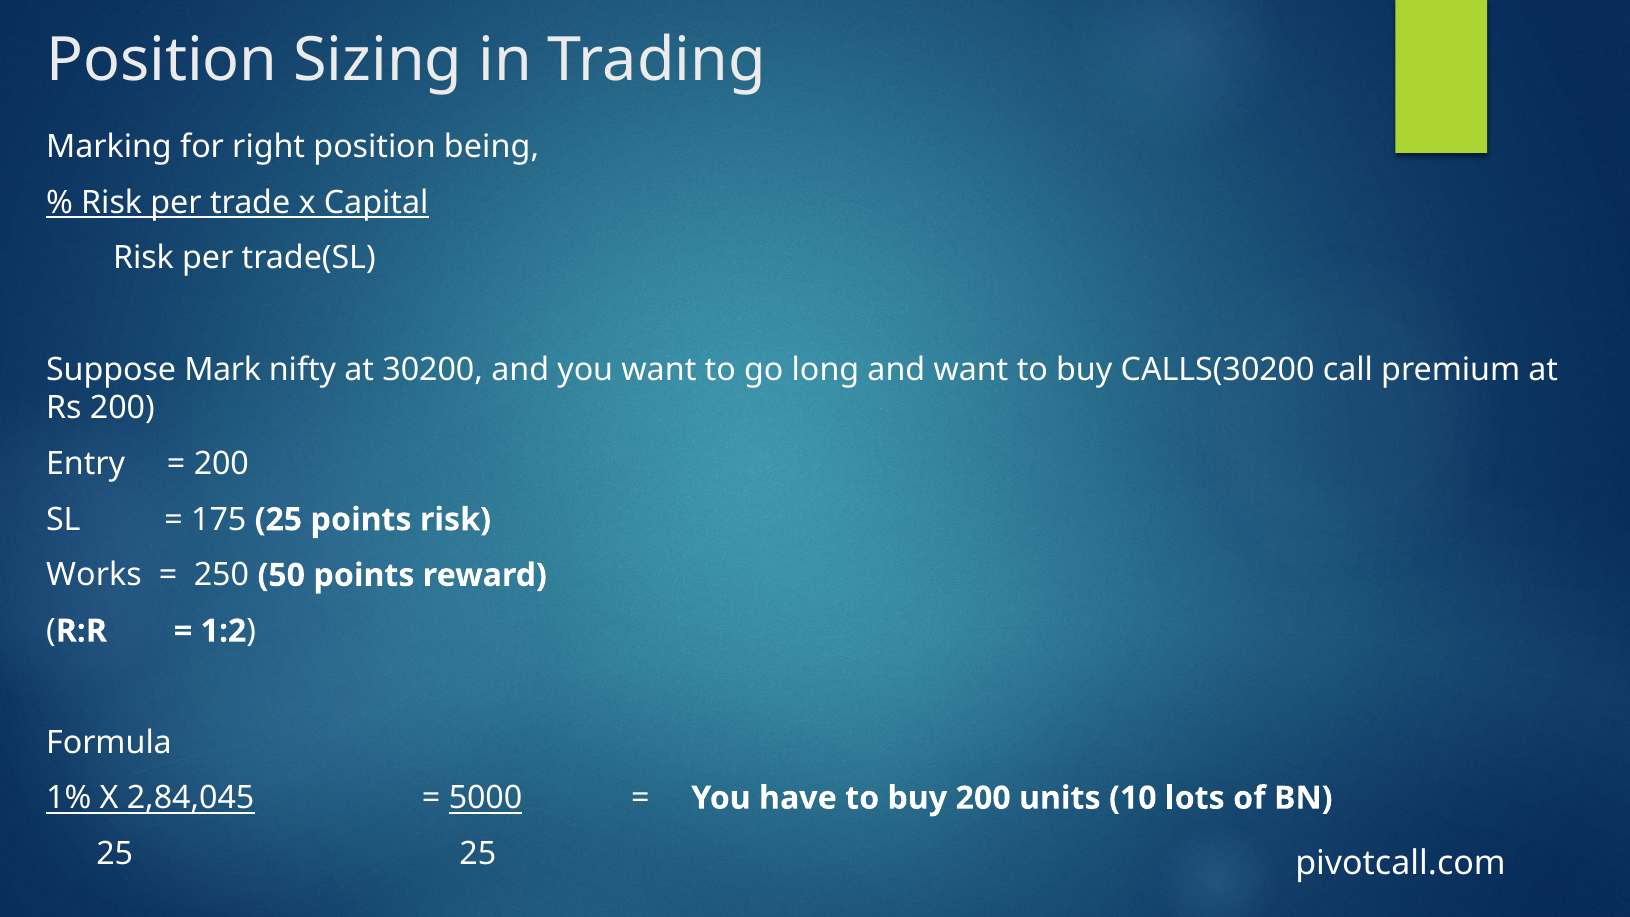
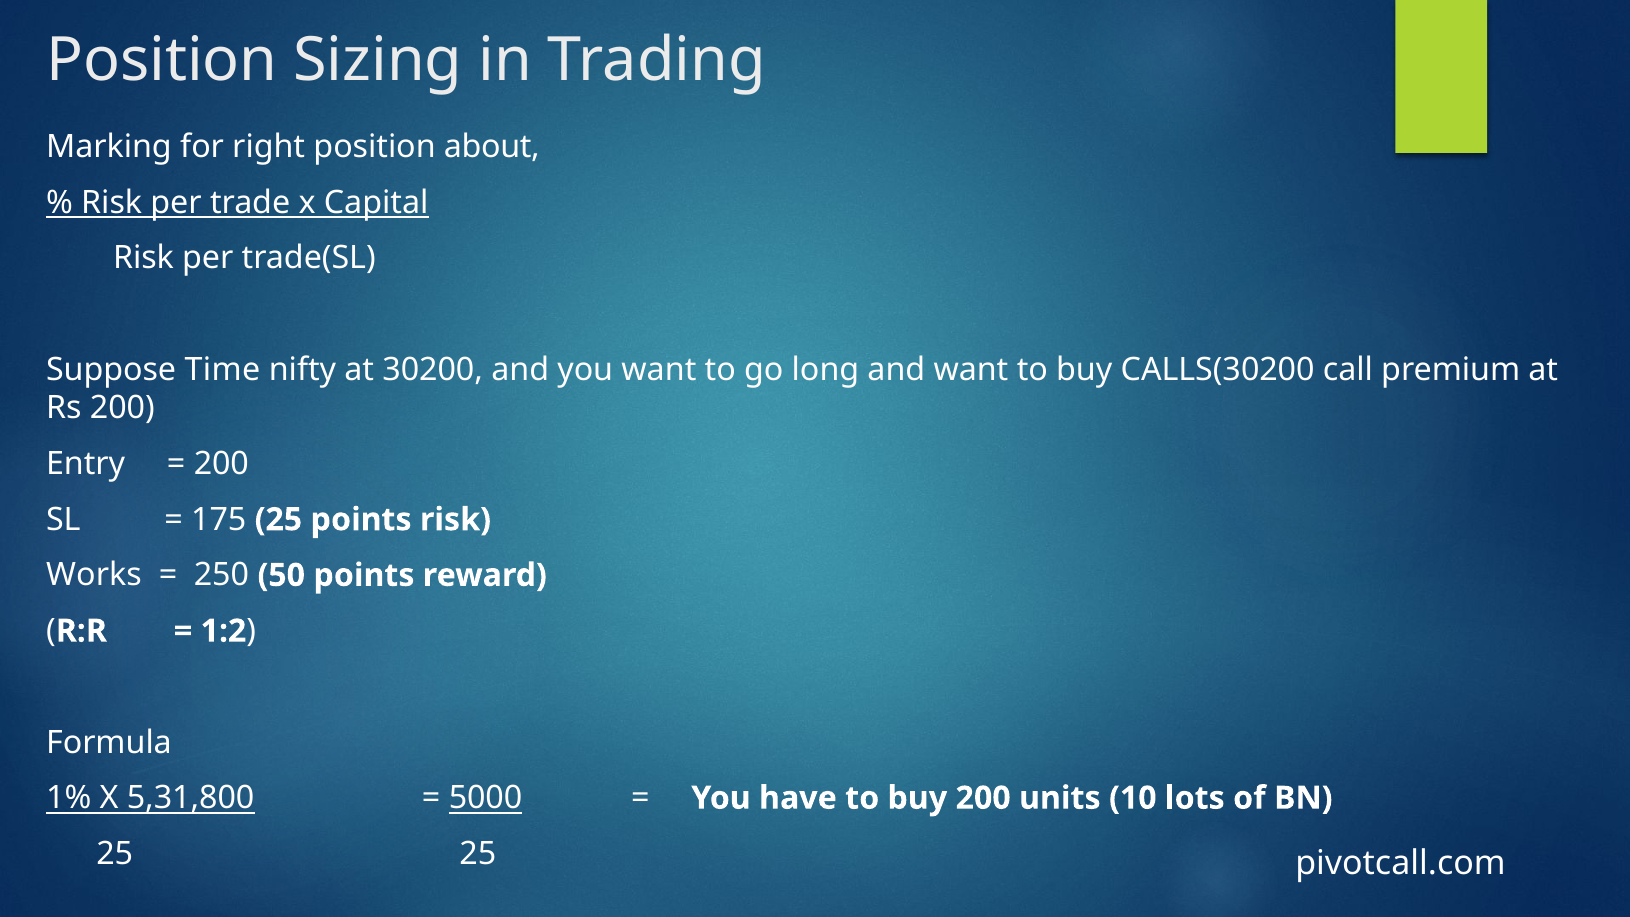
being: being -> about (492, 147)
Mark: Mark -> Time (222, 369)
2,84,045: 2,84,045 -> 5,31,800 (191, 798)
